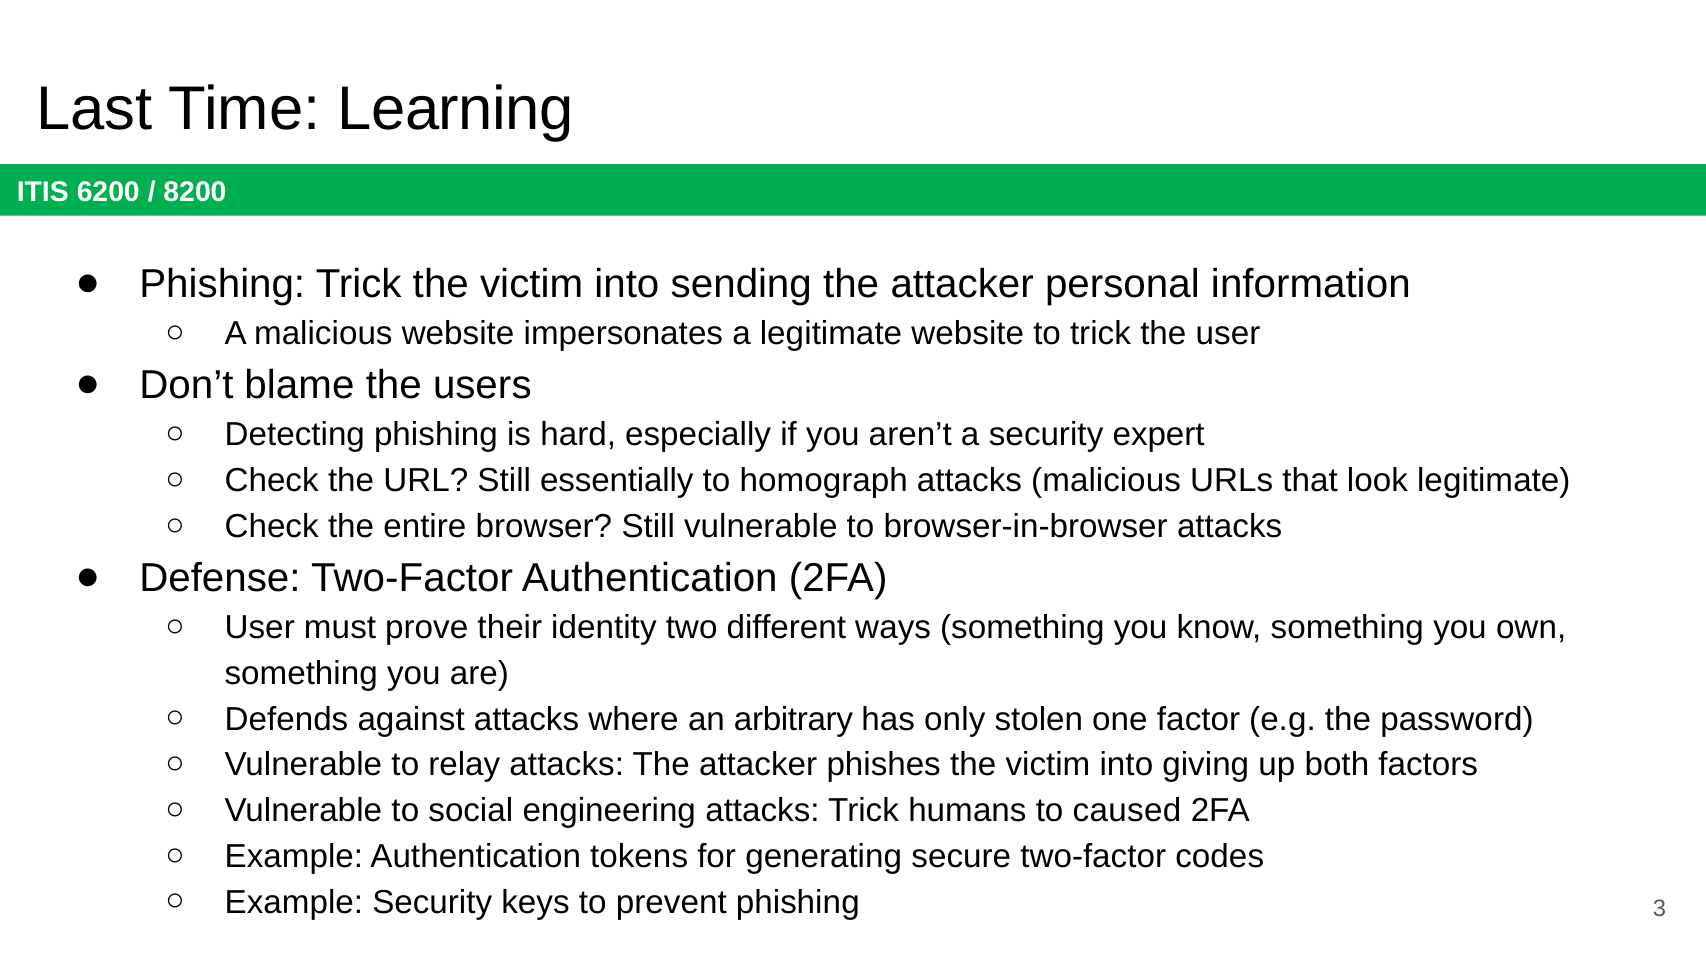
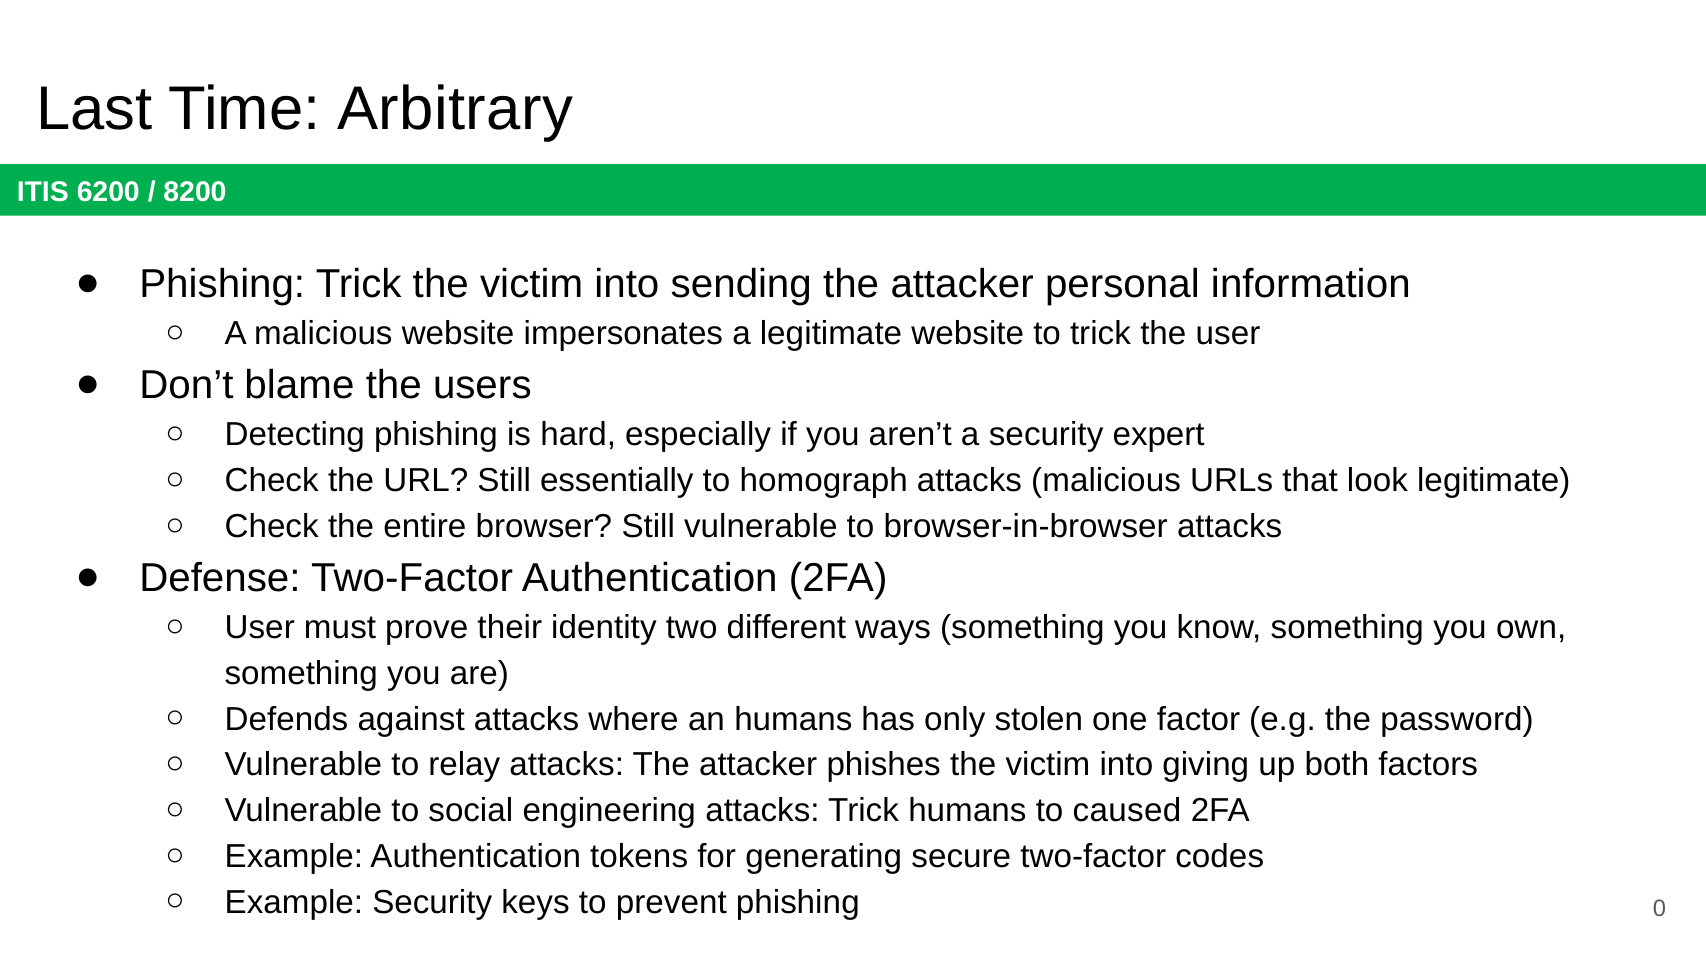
Learning: Learning -> Arbitrary (455, 109)
an arbitrary: arbitrary -> humans (793, 719)
3: 3 -> 0 (1660, 908)
